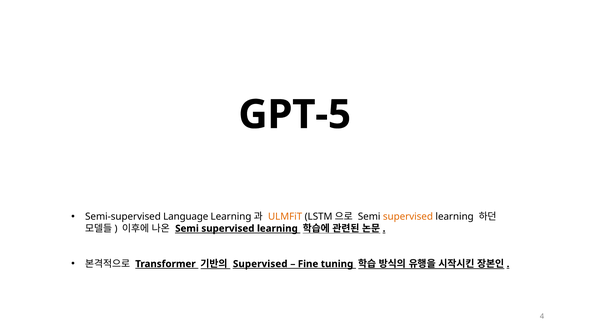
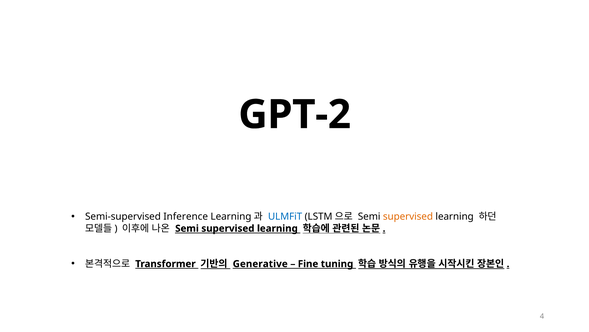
GPT-5: GPT-5 -> GPT-2 (295, 114)
Language: Language -> Inference (186, 216)
ULMFiT colour: orange -> blue (285, 216)
Supervised: Supervised -> Generative (260, 263)
